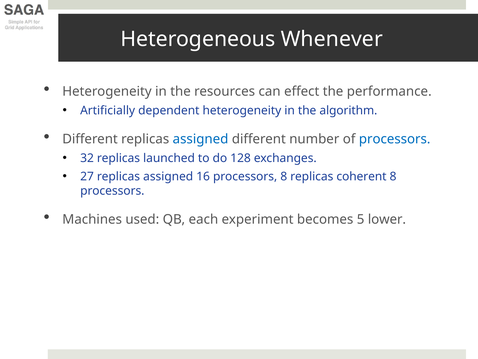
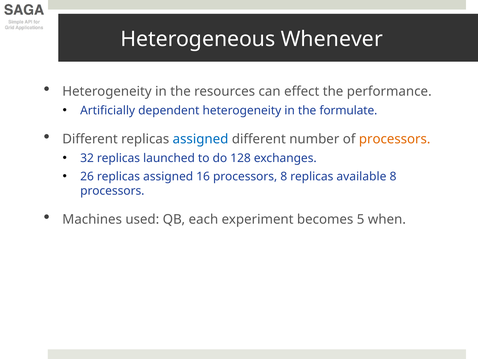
algorithm: algorithm -> formulate (348, 110)
processors colour: blue -> orange (395, 139)
27: 27 -> 26 (87, 176)
coherent: coherent -> available (361, 176)
lower: lower -> when (387, 219)
